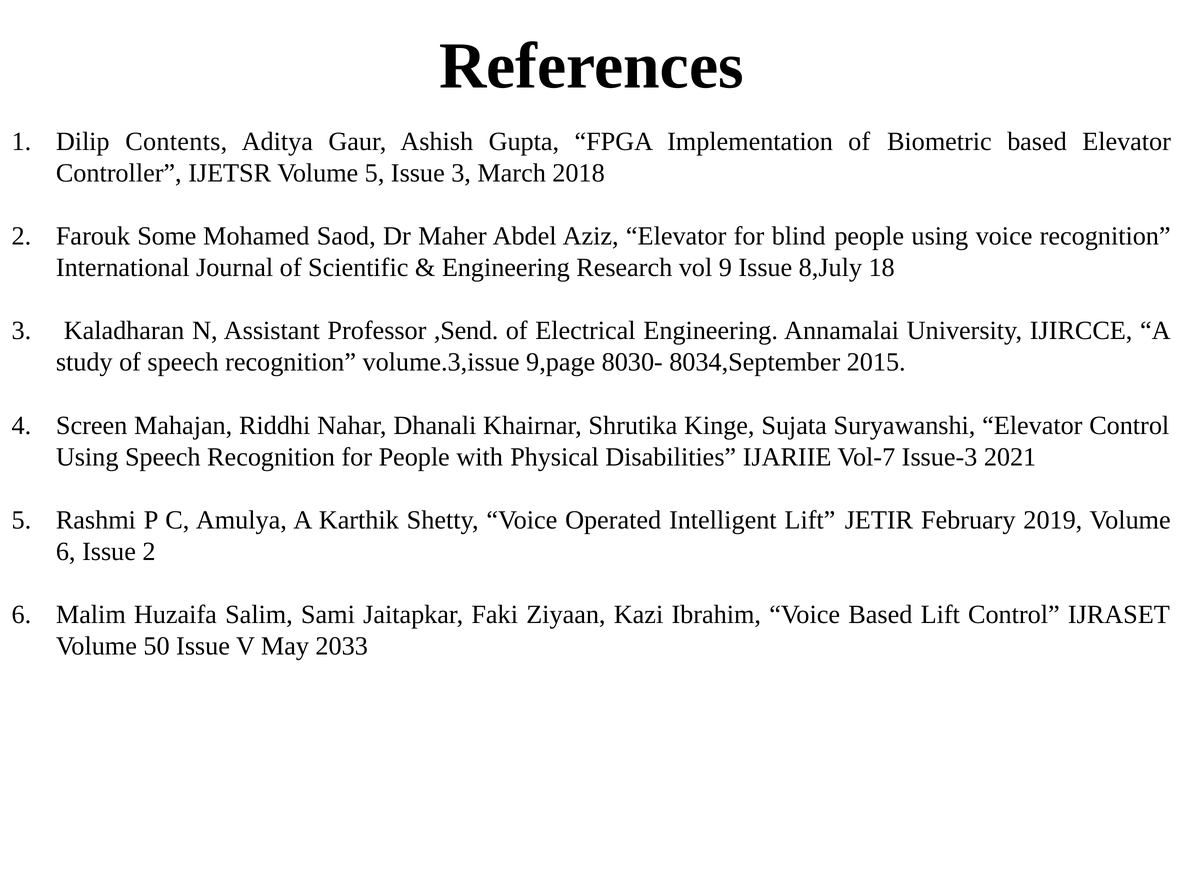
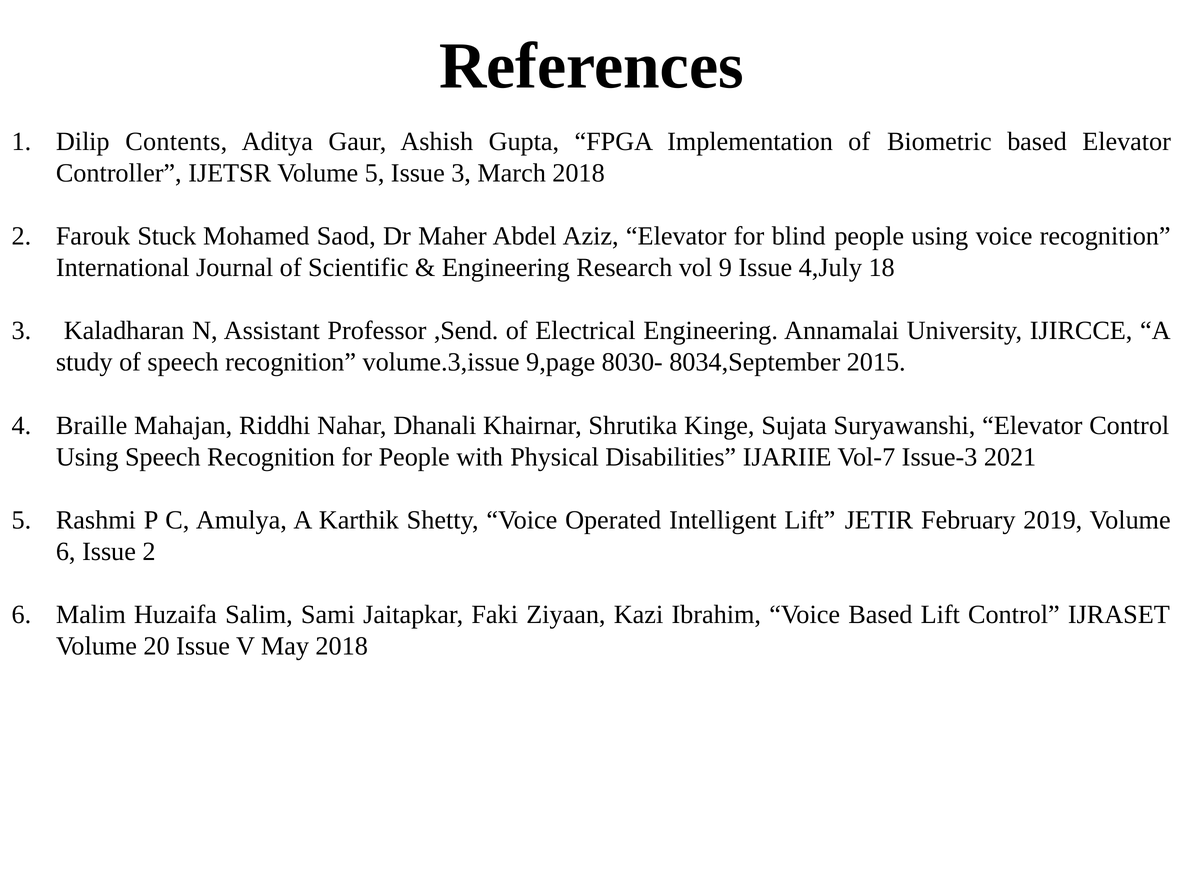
Some: Some -> Stuck (167, 236)
8,July: 8,July -> 4,July (830, 268)
Screen: Screen -> Braille (92, 425)
50: 50 -> 20 (157, 646)
May 2033: 2033 -> 2018 (342, 646)
